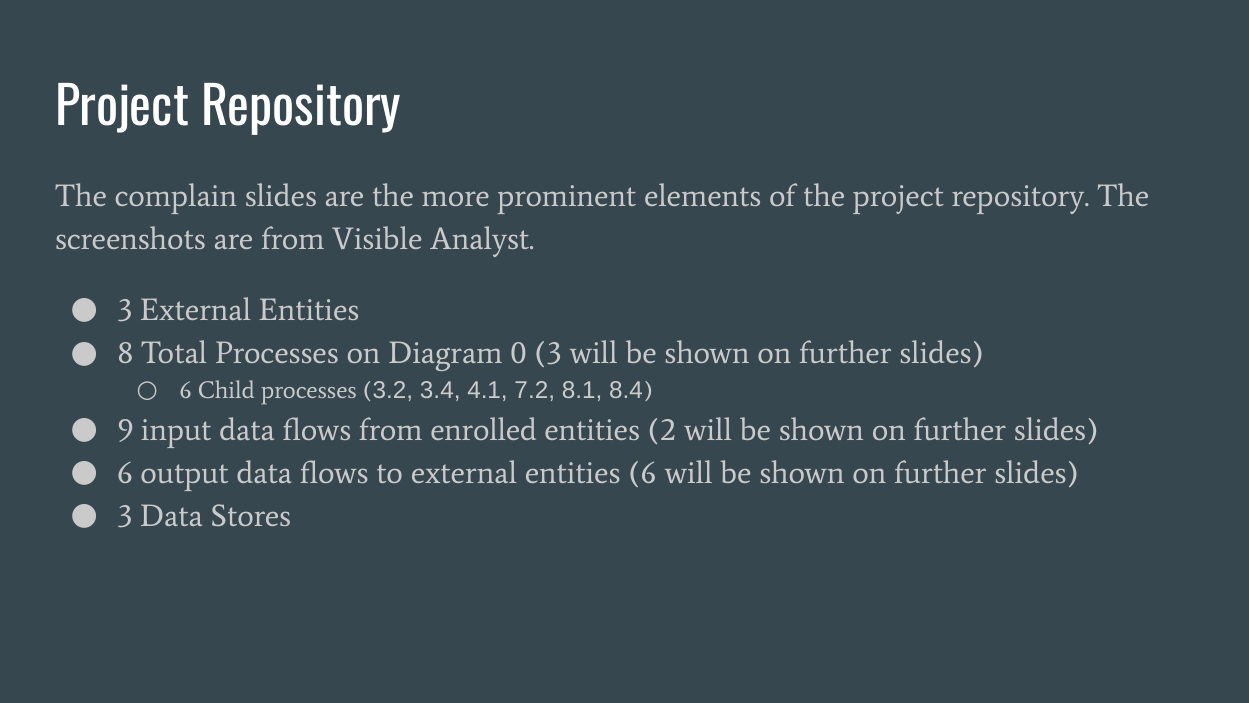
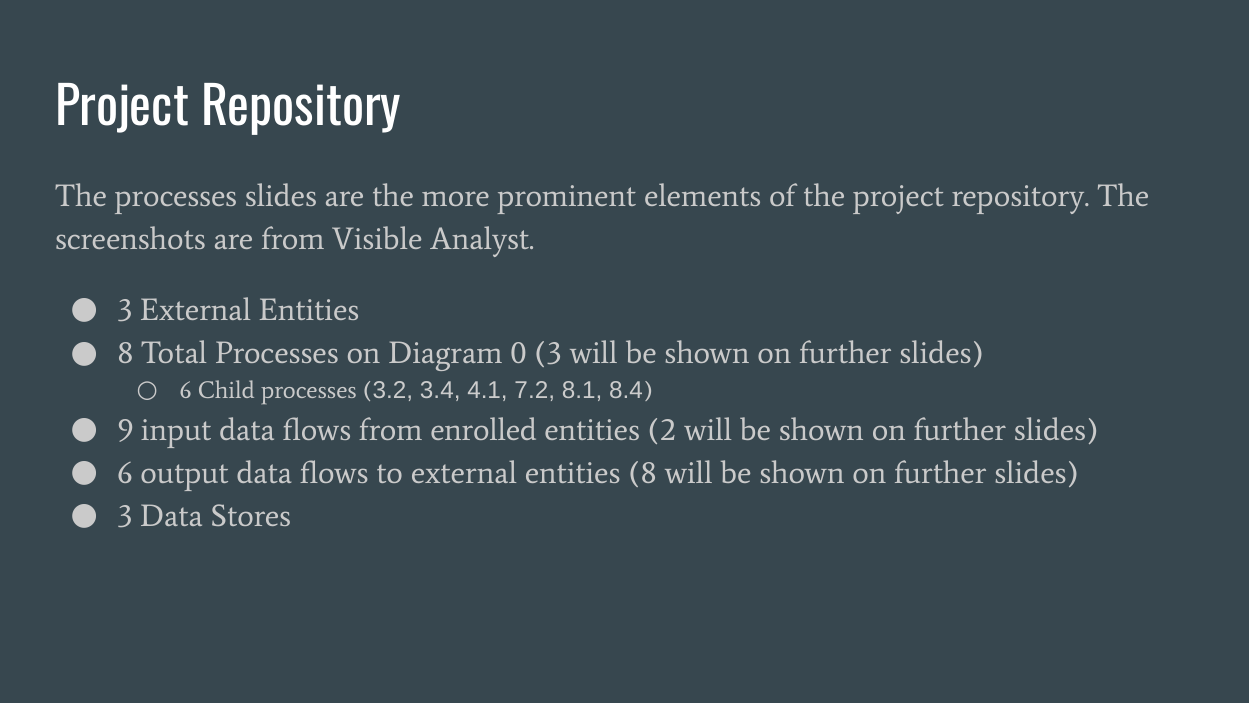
The complain: complain -> processes (176, 196)
entities 6: 6 -> 8 (642, 473)
